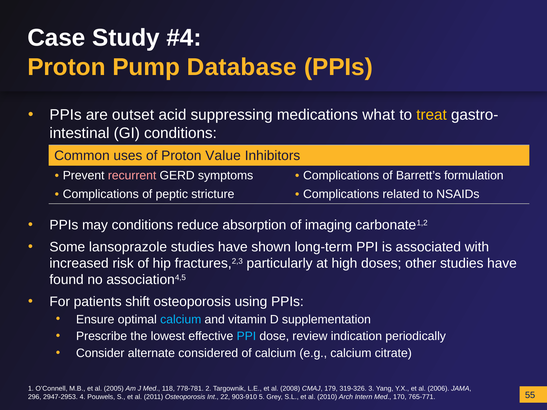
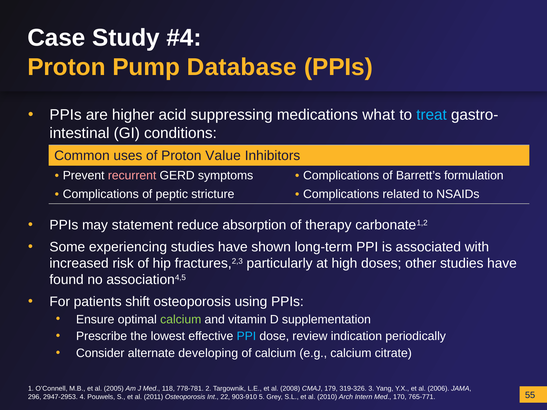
outset: outset -> higher (133, 115)
treat colour: yellow -> light blue (432, 115)
may conditions: conditions -> statement (142, 225)
imaging: imaging -> therapy (328, 225)
lansoprazole: lansoprazole -> experiencing (128, 247)
calcium colour: light blue -> light green (181, 320)
considered: considered -> developing (208, 354)
